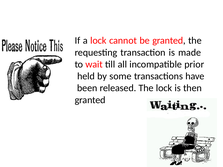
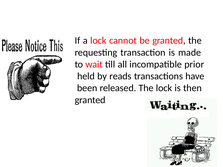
some: some -> reads (120, 76)
